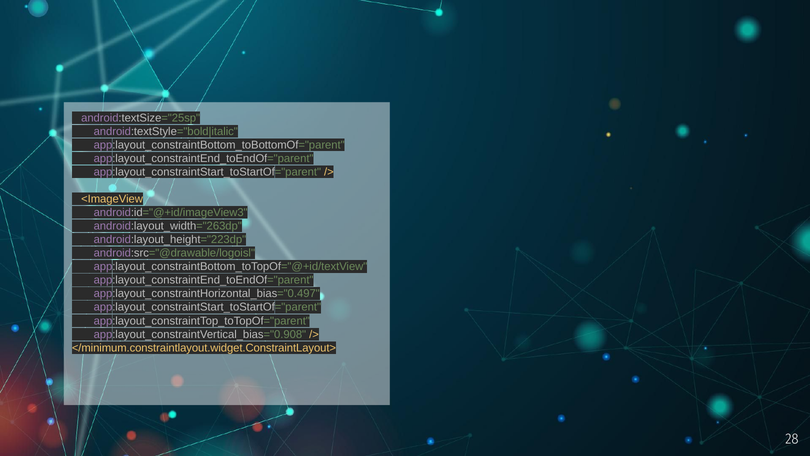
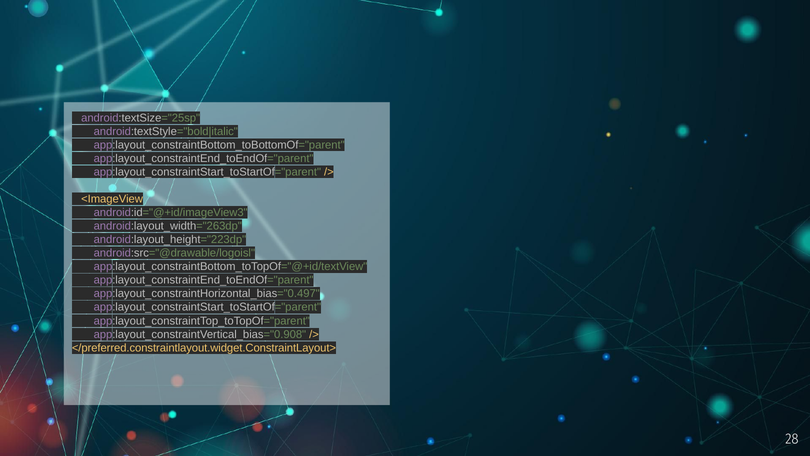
</minimum.constraintlayout.widget.ConstraintLayout>: </minimum.constraintlayout.widget.ConstraintLayout> -> </preferred.constraintlayout.widget.ConstraintLayout> (204, 348)
